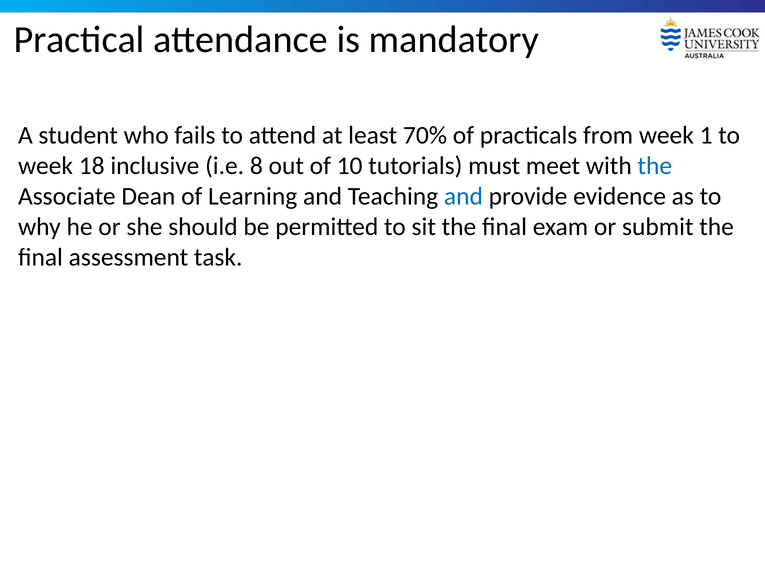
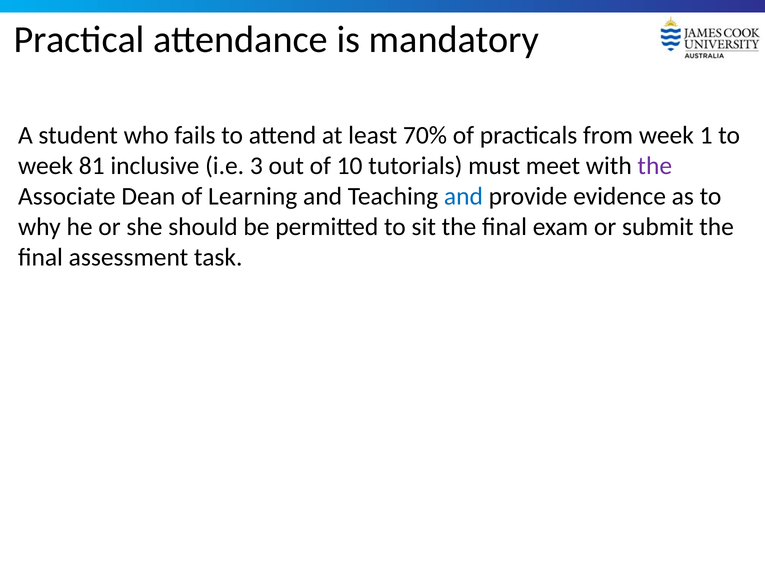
18: 18 -> 81 (92, 166)
8: 8 -> 3 (256, 166)
the colour: blue -> purple (655, 166)
